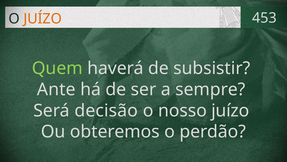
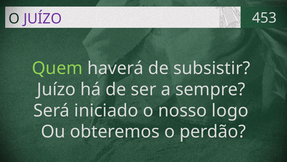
JUÍZO colour: orange -> purple (43, 19)
Ante: Ante -> Juízo (56, 89)
decisão: decisão -> iniciado (106, 110)
nosso juízo: juízo -> logo (230, 110)
